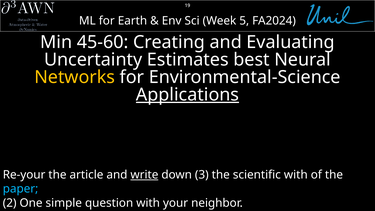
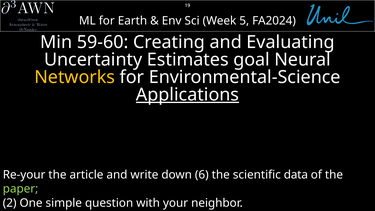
45-60: 45-60 -> 59-60 (103, 42)
Estimates best: best -> goal (252, 60)
write underline: present -> none (144, 175)
3: 3 -> 6 (202, 175)
scientific with: with -> data (296, 175)
paper colour: light blue -> light green (21, 189)
